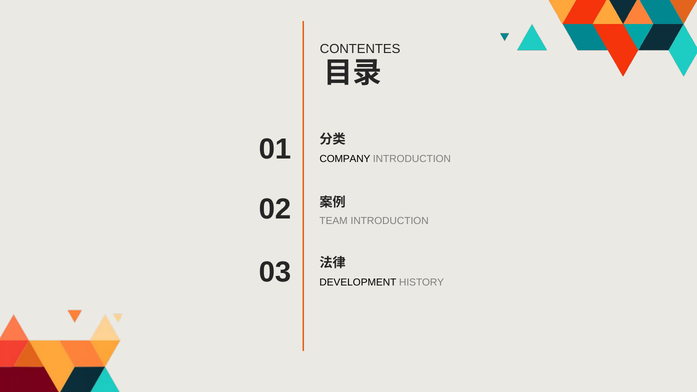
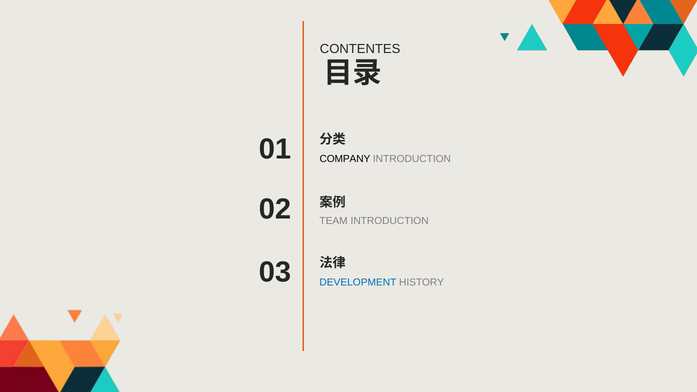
DEVELOPMENT colour: black -> blue (358, 282)
